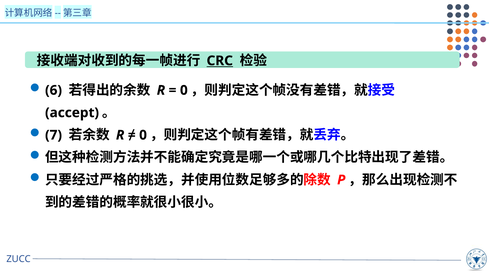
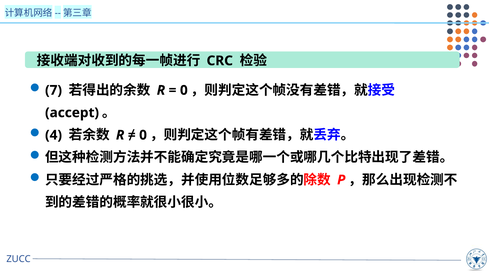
CRC underline: present -> none (220, 61)
6: 6 -> 7 (54, 90)
7: 7 -> 4 (54, 135)
